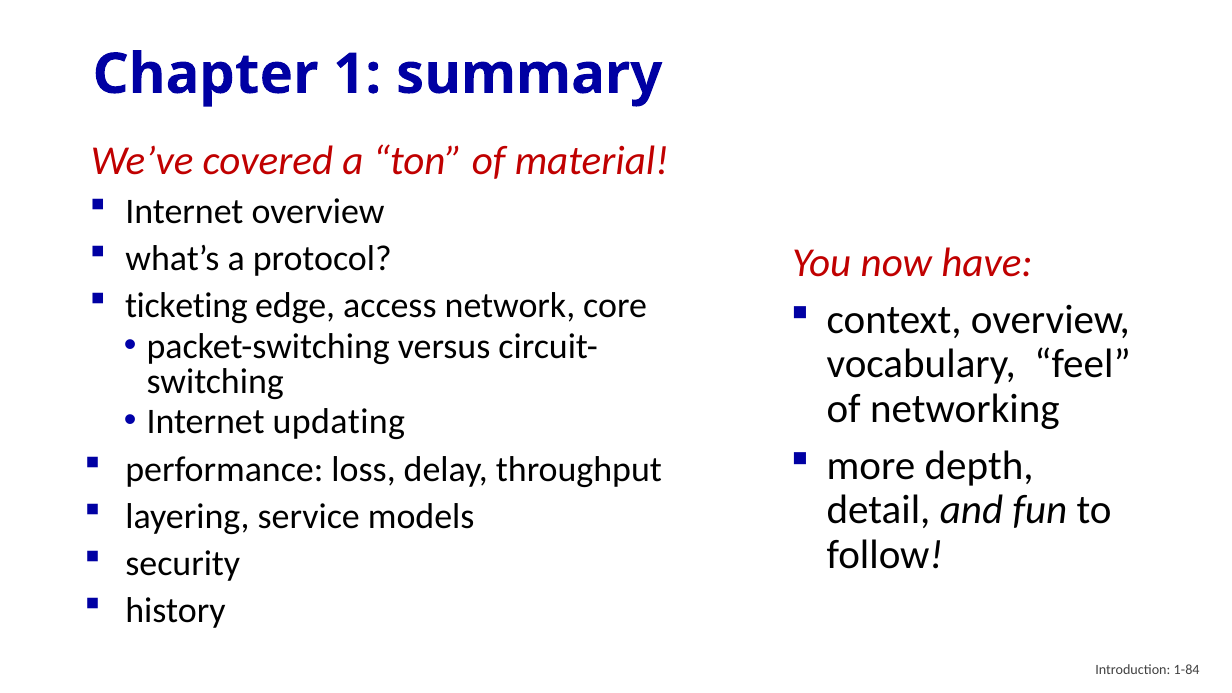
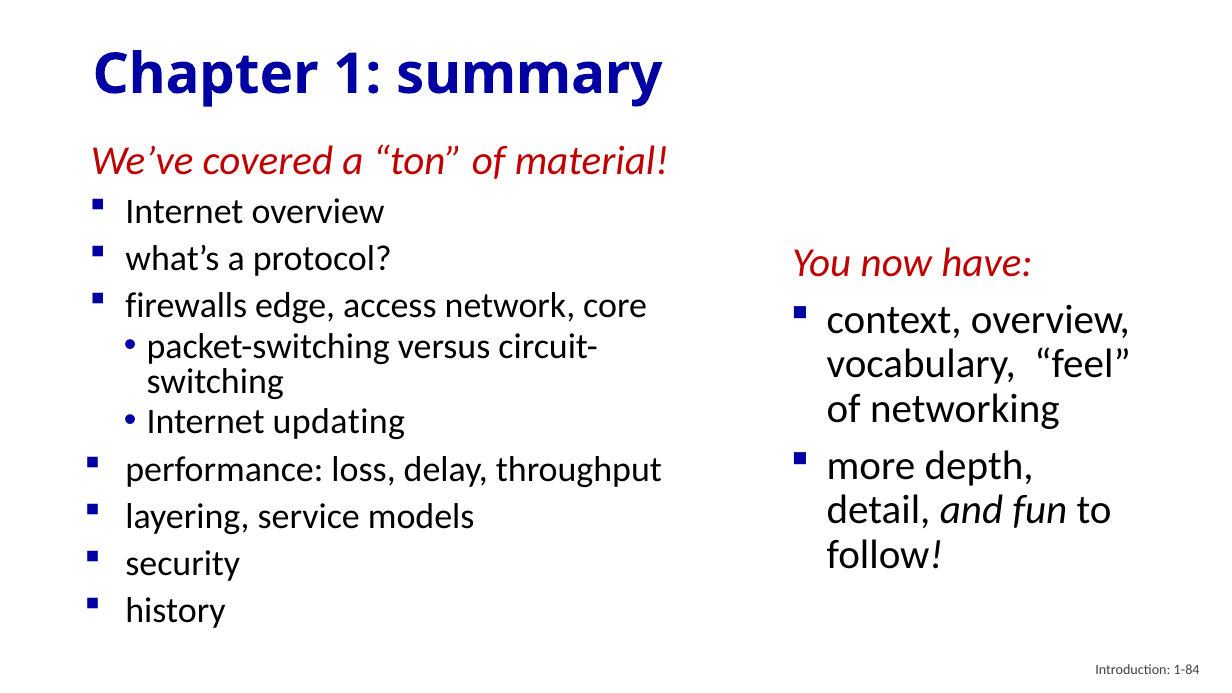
ticketing: ticketing -> firewalls (186, 306)
